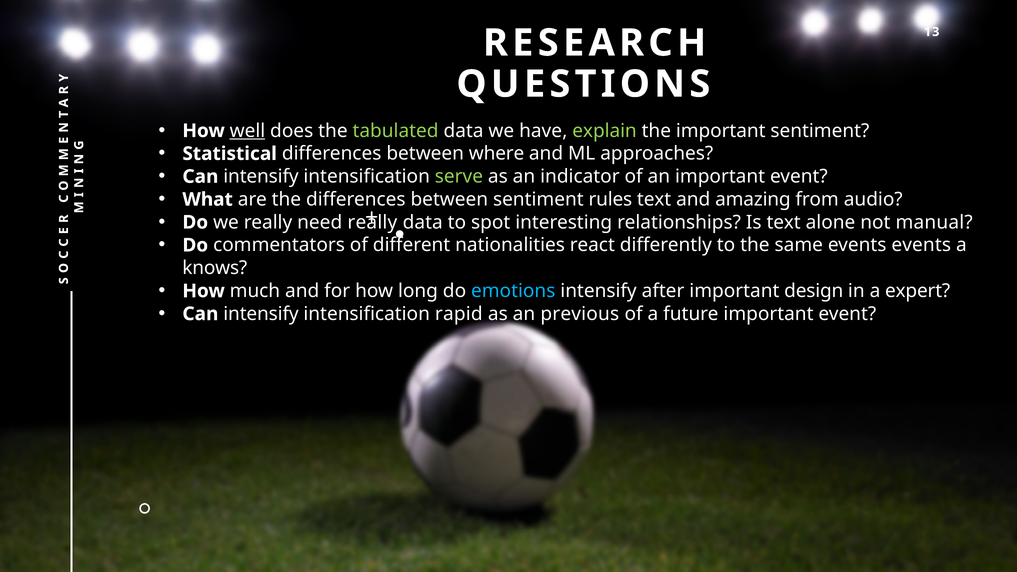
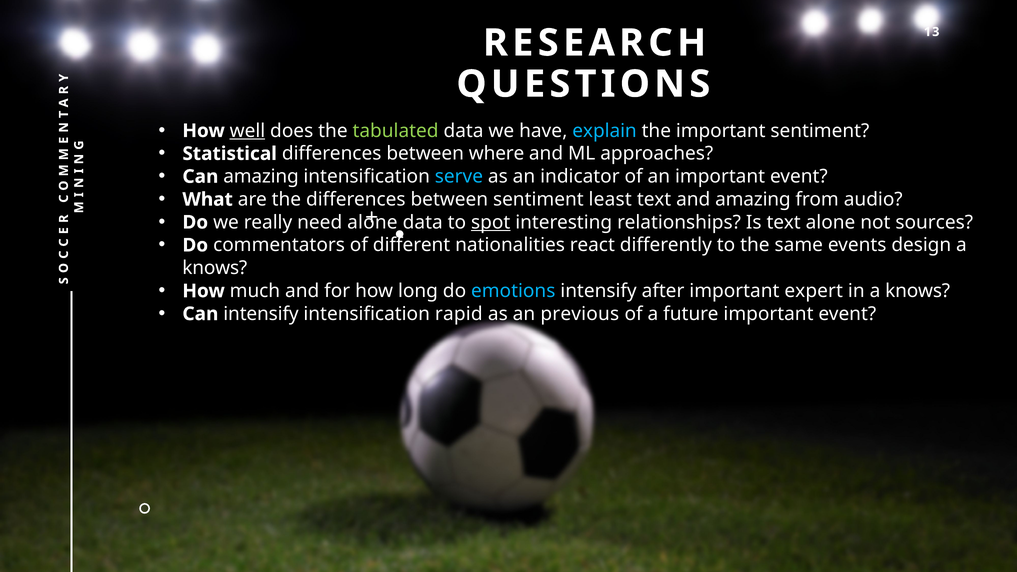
explain colour: light green -> light blue (605, 131)
intensify: intensify -> amazing (261, 177)
serve colour: light green -> light blue (459, 177)
rules: rules -> least (610, 199)
need really: really -> alone (372, 222)
spot underline: none -> present (491, 222)
manual: manual -> sources (934, 222)
events events: events -> design (921, 245)
design: design -> expert (814, 291)
in a expert: expert -> knows (918, 291)
